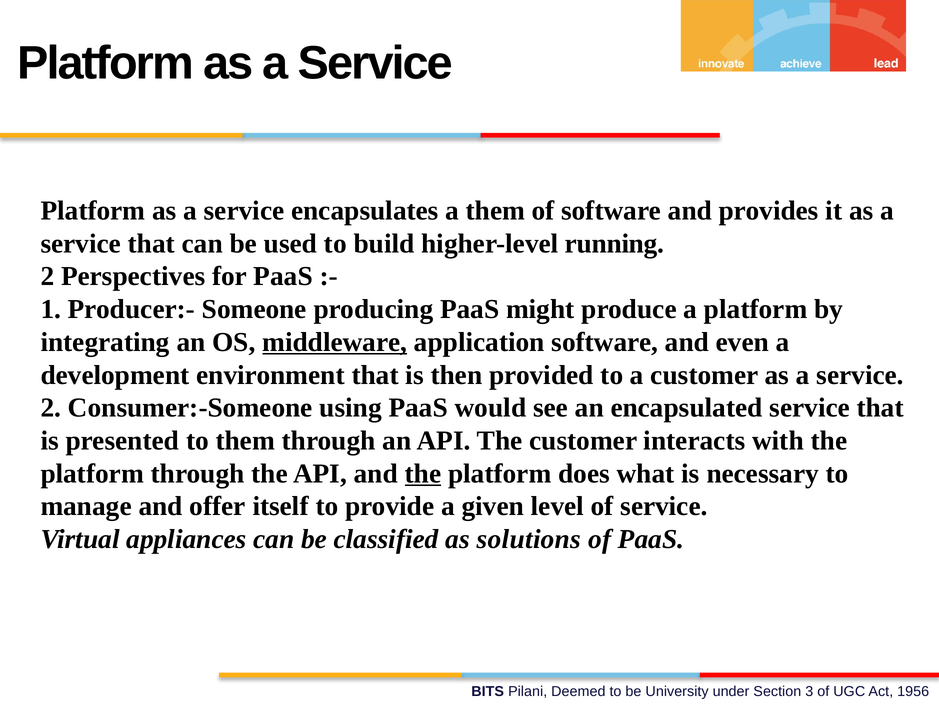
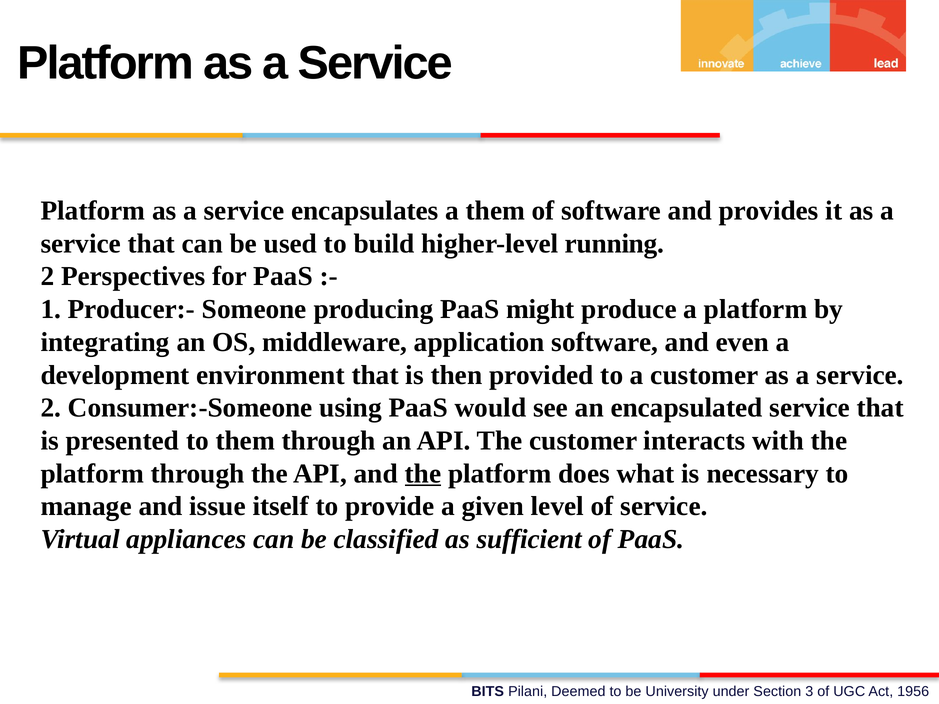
middleware underline: present -> none (335, 342)
offer: offer -> issue (218, 507)
solutions: solutions -> sufficient (529, 539)
